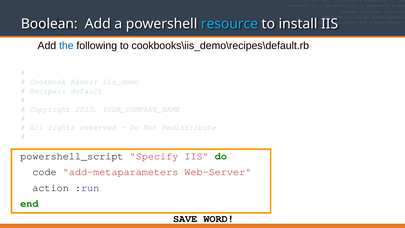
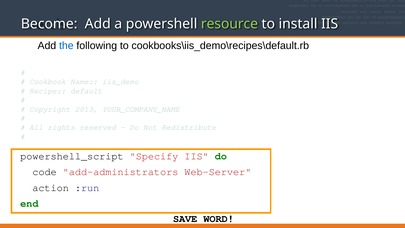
Boolean: Boolean -> Become (49, 24)
resource colour: light blue -> light green (229, 24)
add-metaparameters: add-metaparameters -> add-administrators (121, 172)
